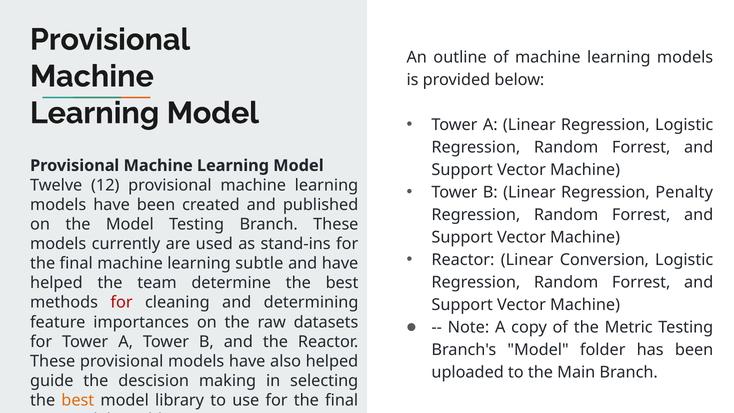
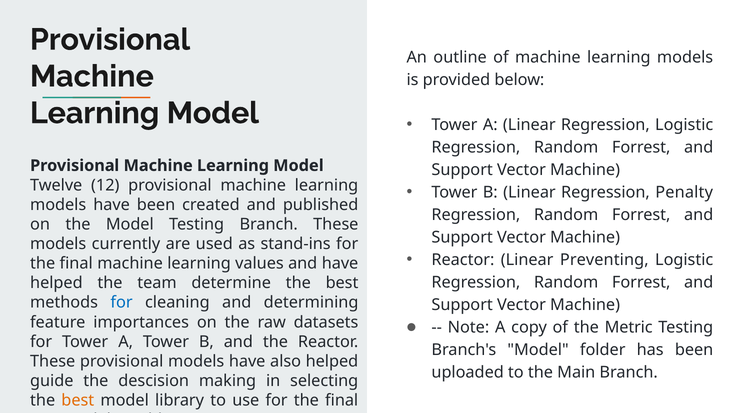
Conversion: Conversion -> Preventing (604, 260)
subtle: subtle -> values (259, 263)
for colour: red -> blue (122, 302)
